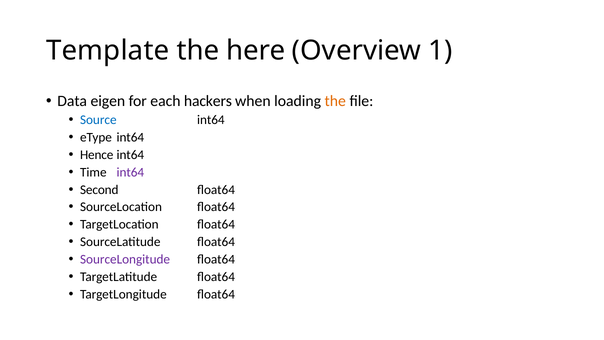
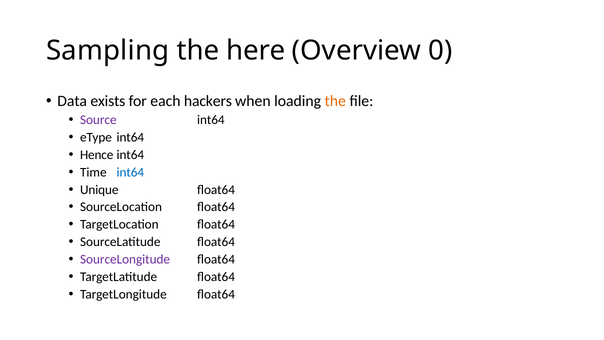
Template: Template -> Sampling (108, 51)
1: 1 -> 0 (440, 51)
eigen: eigen -> exists (108, 101)
Source colour: blue -> purple (98, 120)
int64 colour: purple -> blue (130, 172)
Second: Second -> Unique (99, 189)
